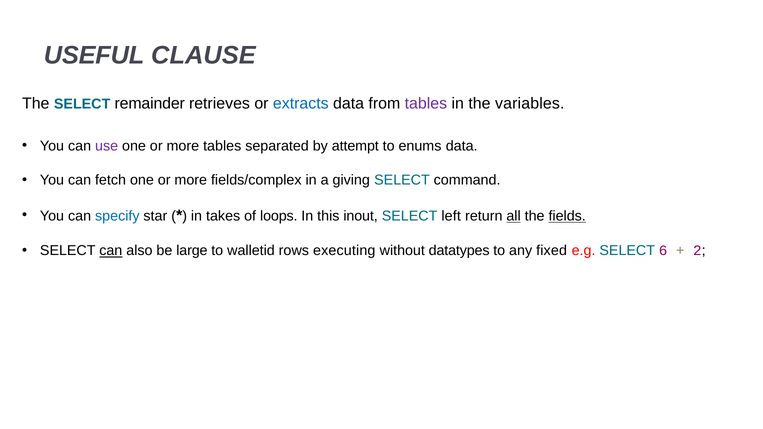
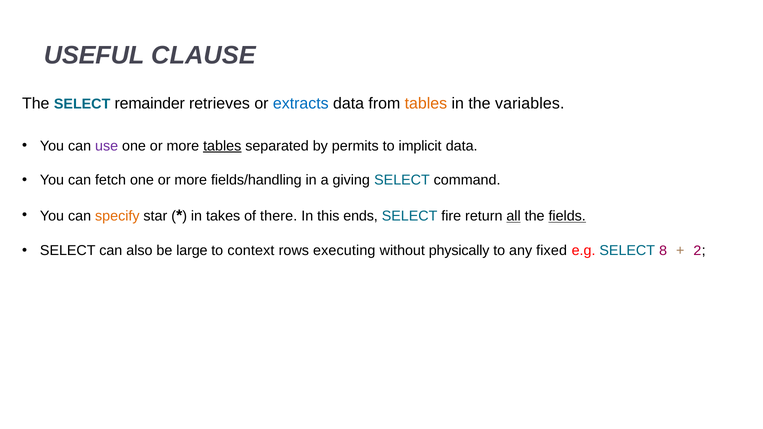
tables colour: purple -> orange (426, 104)
tables underline: none -> present (222, 146)
attempt: attempt -> permits (355, 146)
enums: enums -> implicit (420, 146)
fields/complex: fields/complex -> fields/handling (256, 180)
specify colour: blue -> orange (117, 216)
loops: loops -> there (279, 216)
inout: inout -> ends (361, 216)
left: left -> fire (451, 216)
can underline: present -> none (111, 251)
walletid: walletid -> context (251, 251)
datatypes: datatypes -> physically (459, 251)
6: 6 -> 8 (663, 251)
